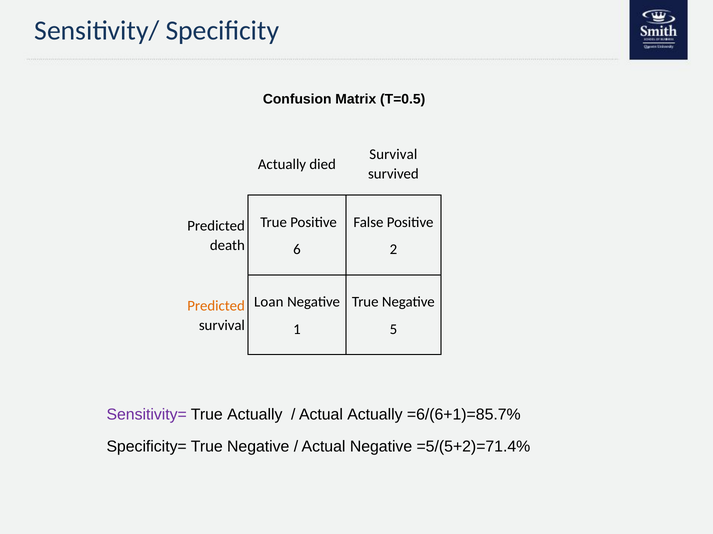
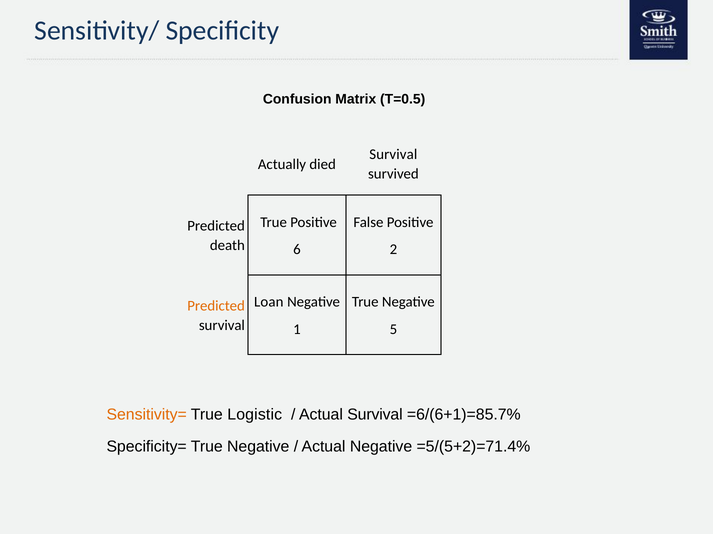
Sensitivity= colour: purple -> orange (147, 415)
True Actually: Actually -> Logistic (255, 415)
Actual Actually: Actually -> Survival (375, 415)
